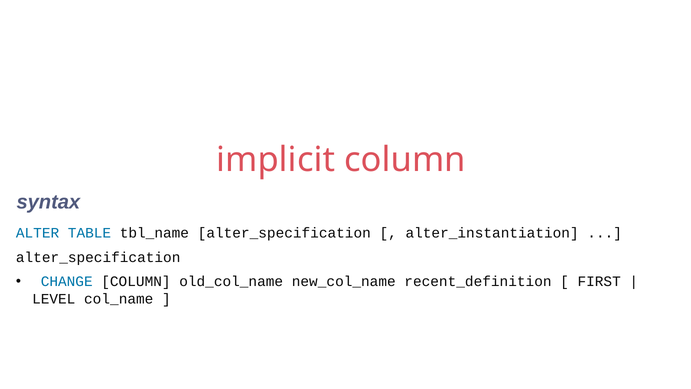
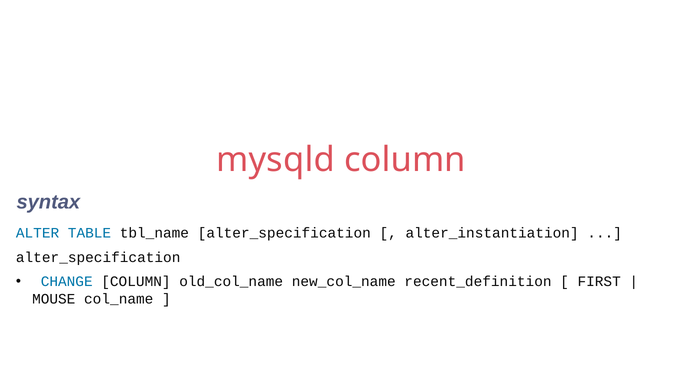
implicit: implicit -> mysqld (276, 160)
LEVEL: LEVEL -> MOUSE (54, 299)
